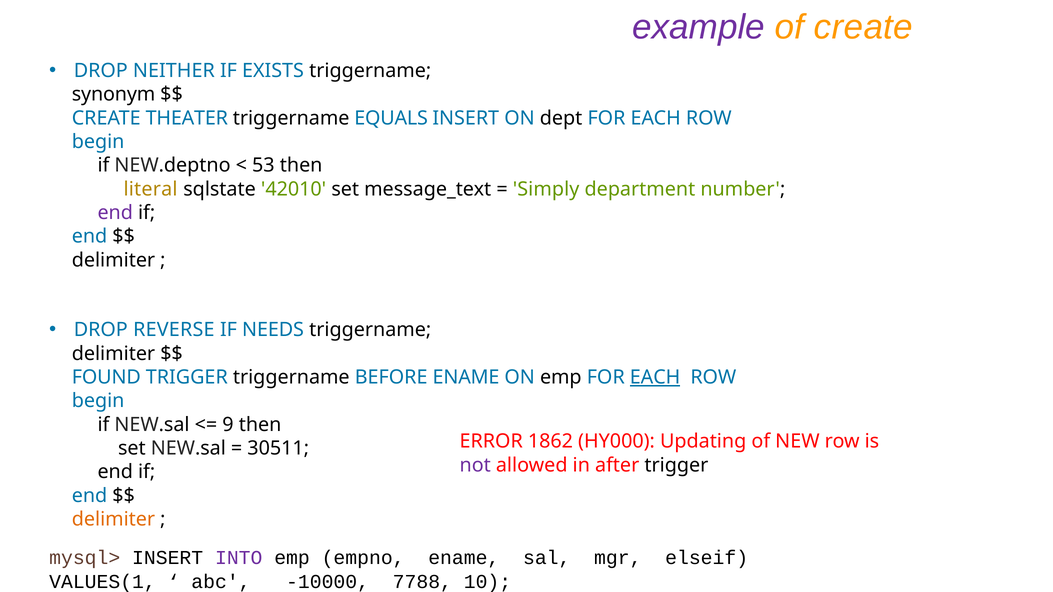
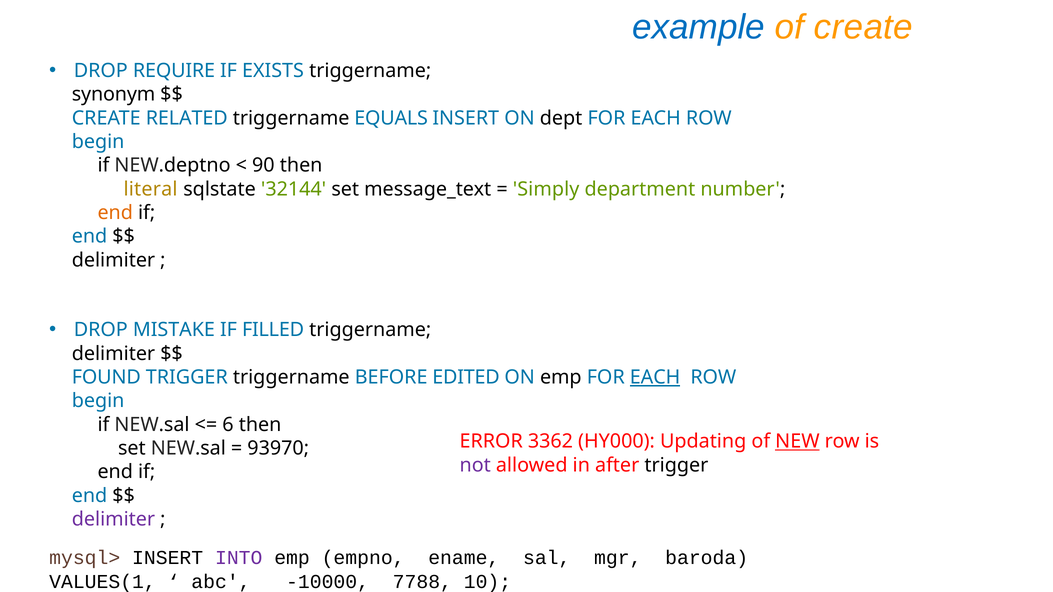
example colour: purple -> blue (699, 27)
NEITHER: NEITHER -> REQUIRE (174, 71)
THEATER: THEATER -> RELATED (187, 118)
53: 53 -> 90 (263, 165)
42010: 42010 -> 32144 (294, 189)
end colour: purple -> orange (115, 213)
REVERSE: REVERSE -> MISTAKE (174, 330)
NEEDS: NEEDS -> FILLED (273, 330)
BEFORE ENAME: ENAME -> EDITED (466, 377)
9: 9 -> 6 (228, 425)
1862: 1862 -> 3362 (550, 442)
NEW underline: none -> present (797, 442)
30511: 30511 -> 93970 (278, 449)
delimiter colour: orange -> purple (113, 520)
elseif: elseif -> baroda (707, 558)
